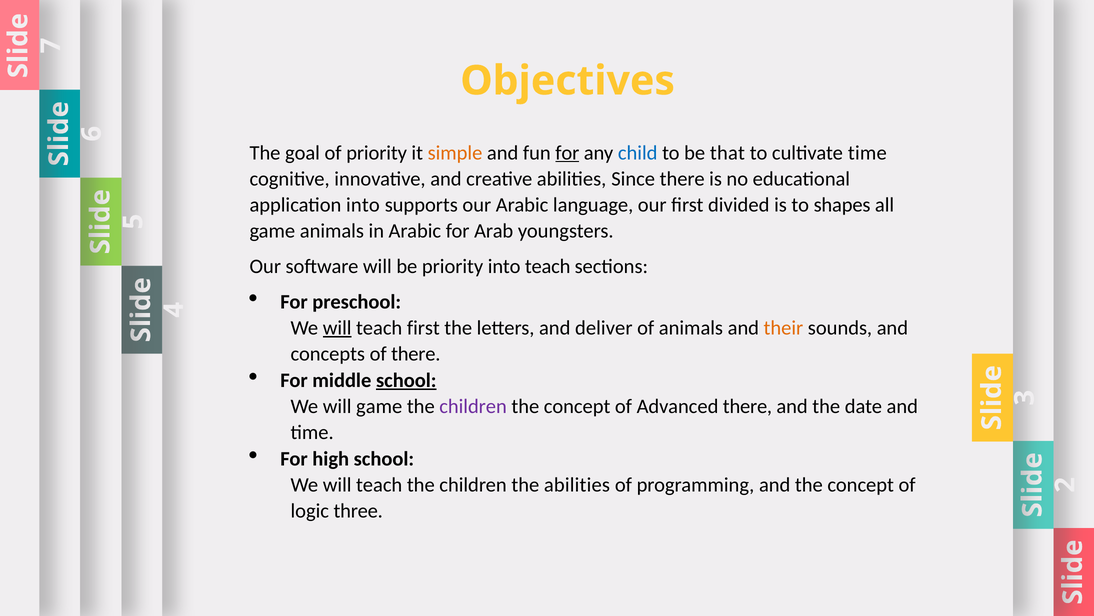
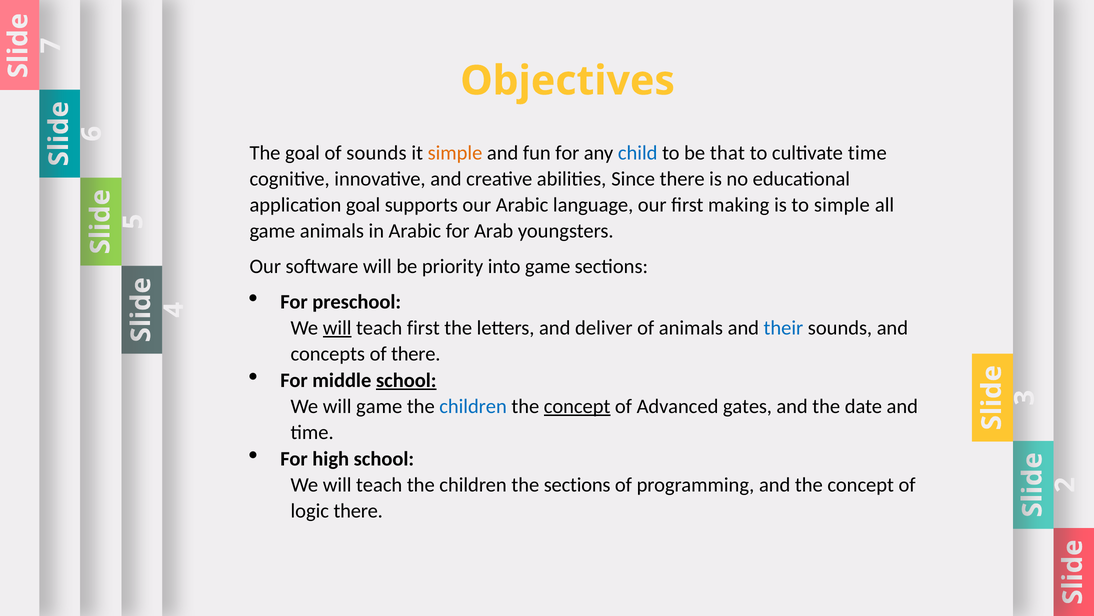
of priority: priority -> sounds (376, 153)
for underline: present -> none (567, 153)
application into: into -> goal (363, 205)
divided: divided -> making (739, 205)
to shapes: shapes -> simple (842, 205)
into teach: teach -> game (548, 266)
their colour: orange -> blue (783, 328)
children colour: purple -> blue (473, 406)
concept underline: none -> present (577, 406)
Advanced there: there -> gates (747, 406)
the abilities: abilities -> sections (577, 484)
logic three: three -> there (358, 511)
